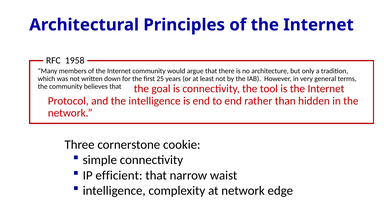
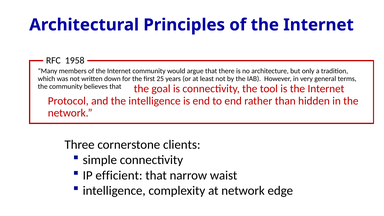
cookie: cookie -> clients (182, 145)
